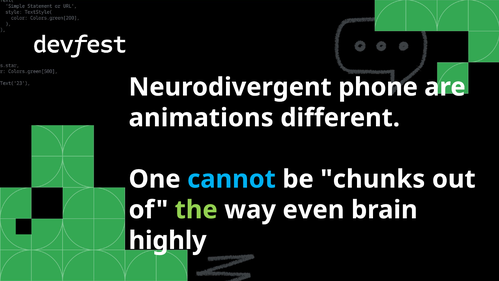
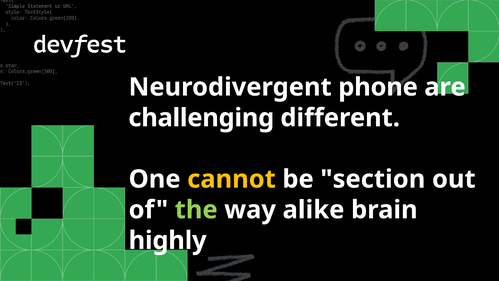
animations: animations -> challenging (201, 118)
cannot colour: light blue -> yellow (231, 179)
chunks: chunks -> section (373, 179)
even: even -> alike (313, 210)
